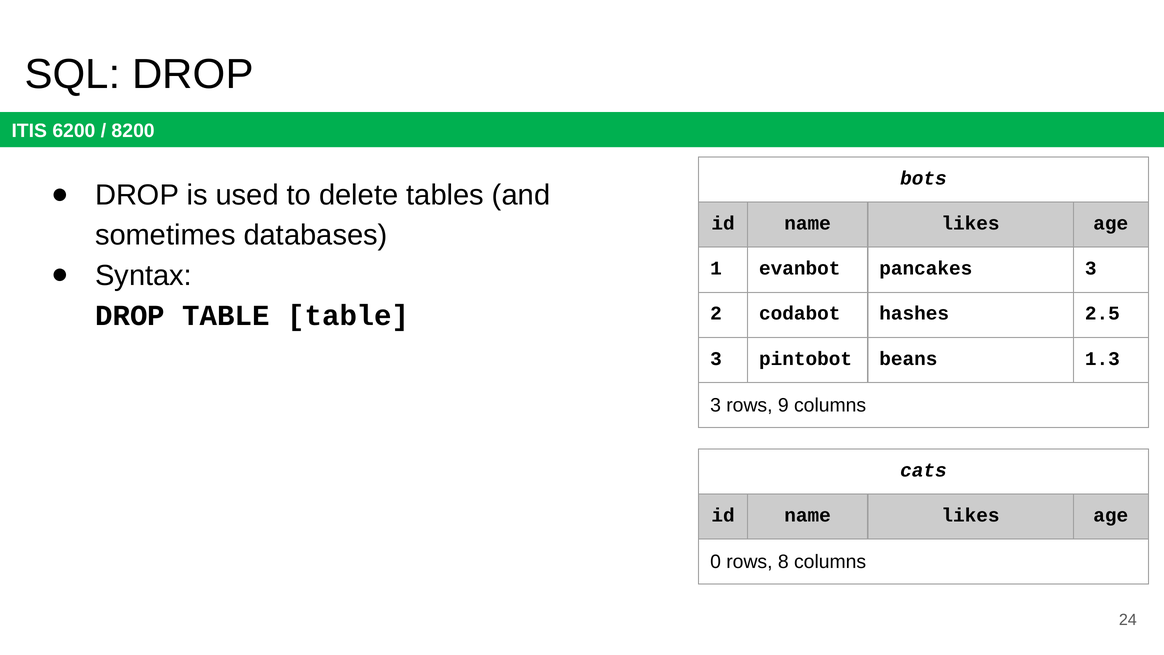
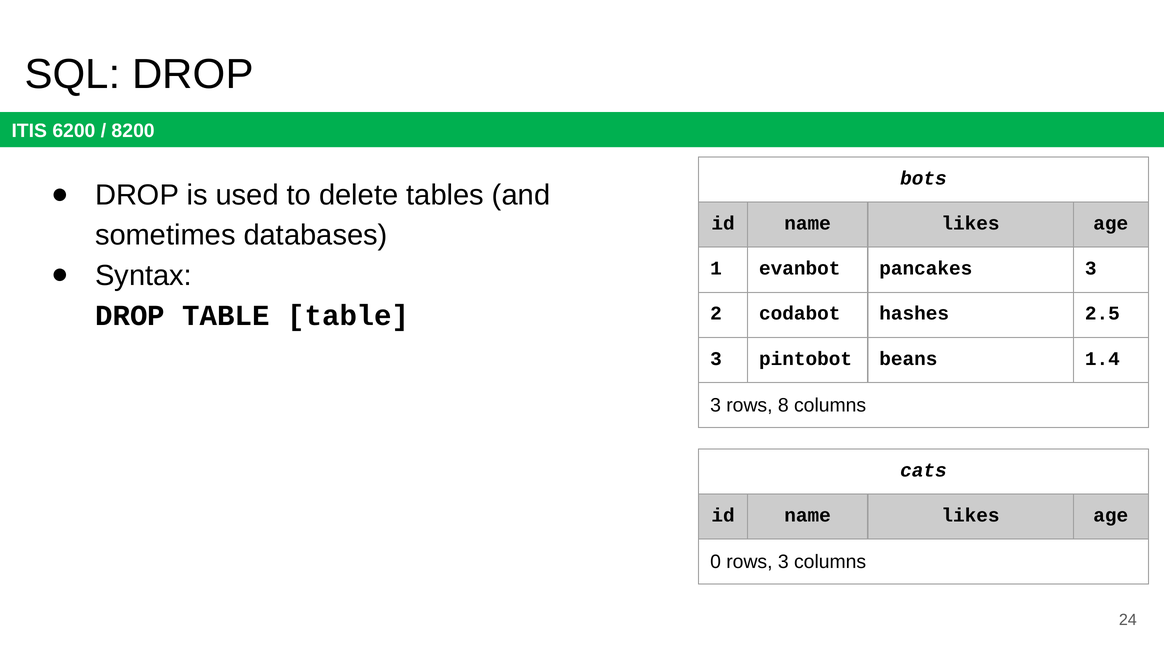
1.3: 1.3 -> 1.4 (1102, 359)
9: 9 -> 8 (783, 405)
rows 8: 8 -> 3 (783, 562)
